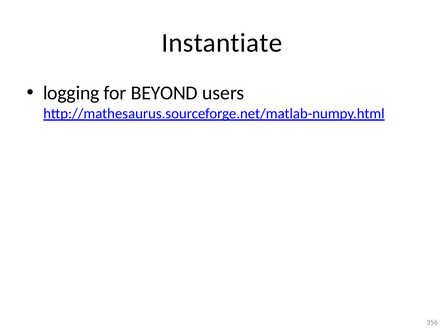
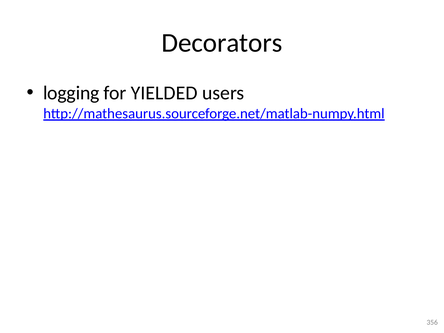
Instantiate: Instantiate -> Decorators (222, 43)
BEYOND: BEYOND -> YIELDED (164, 93)
